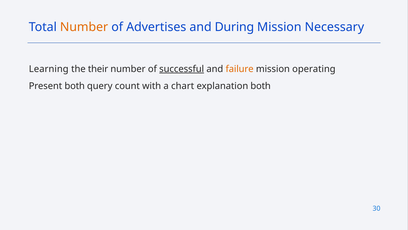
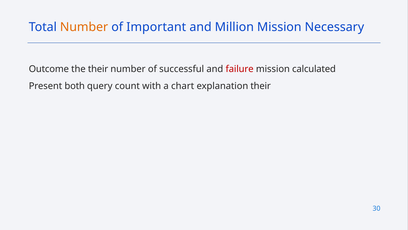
Advertises: Advertises -> Important (156, 27)
During: During -> Million (234, 27)
Learning: Learning -> Outcome (49, 69)
successful underline: present -> none (182, 69)
failure colour: orange -> red (240, 69)
operating: operating -> calculated (314, 69)
explanation both: both -> their (261, 86)
